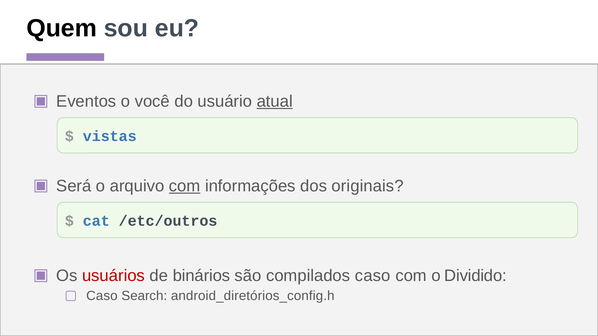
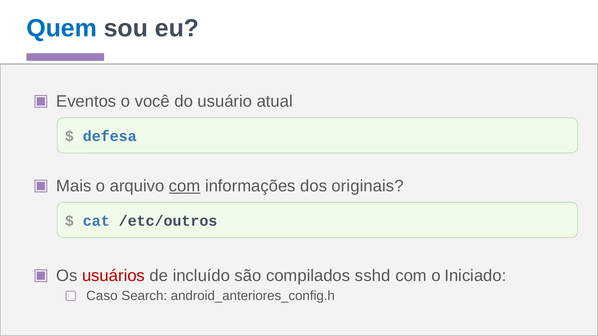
Quem colour: black -> blue (62, 28)
atual underline: present -> none (275, 102)
vistas: vistas -> defesa (110, 137)
Será: Será -> Mais (74, 186)
binários: binários -> incluído (201, 276)
compilados caso: caso -> sshd (373, 276)
Dividido: Dividido -> Iniciado (475, 276)
android_diretórios_config.h: android_diretórios_config.h -> android_anteriores_config.h (253, 296)
